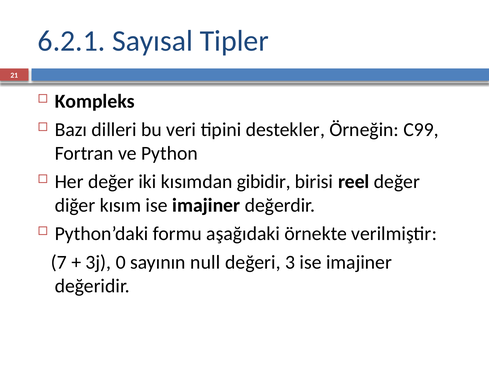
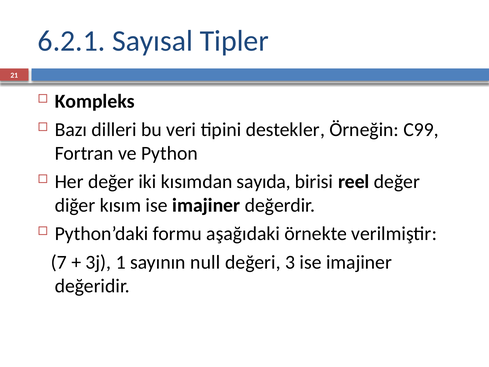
gibidir: gibidir -> sayıda (264, 182)
0: 0 -> 1 (121, 262)
